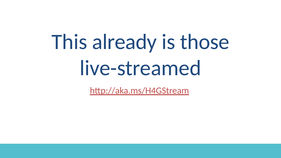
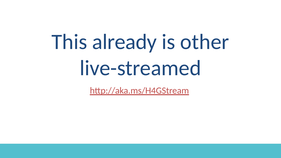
those: those -> other (205, 42)
